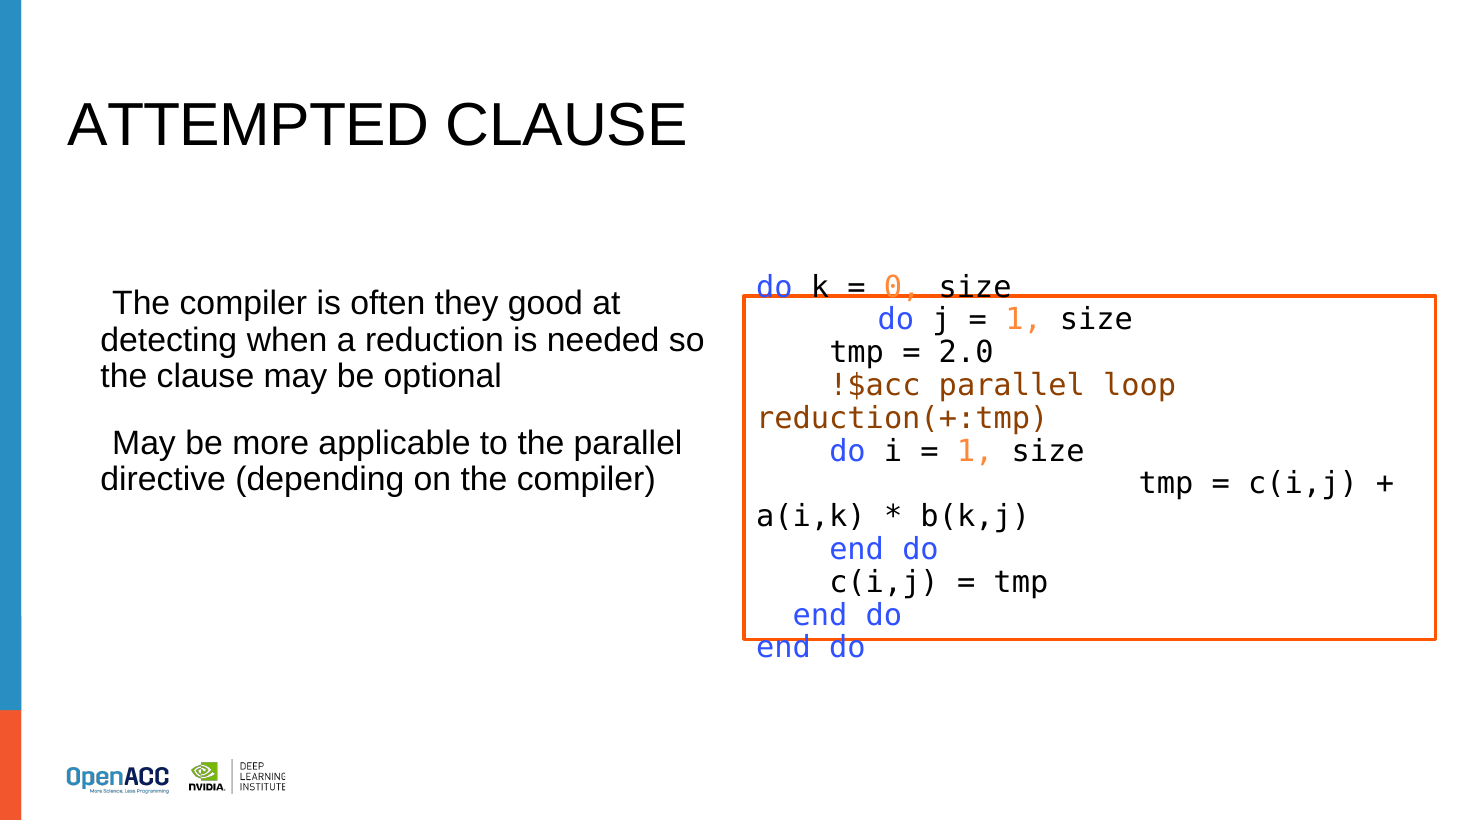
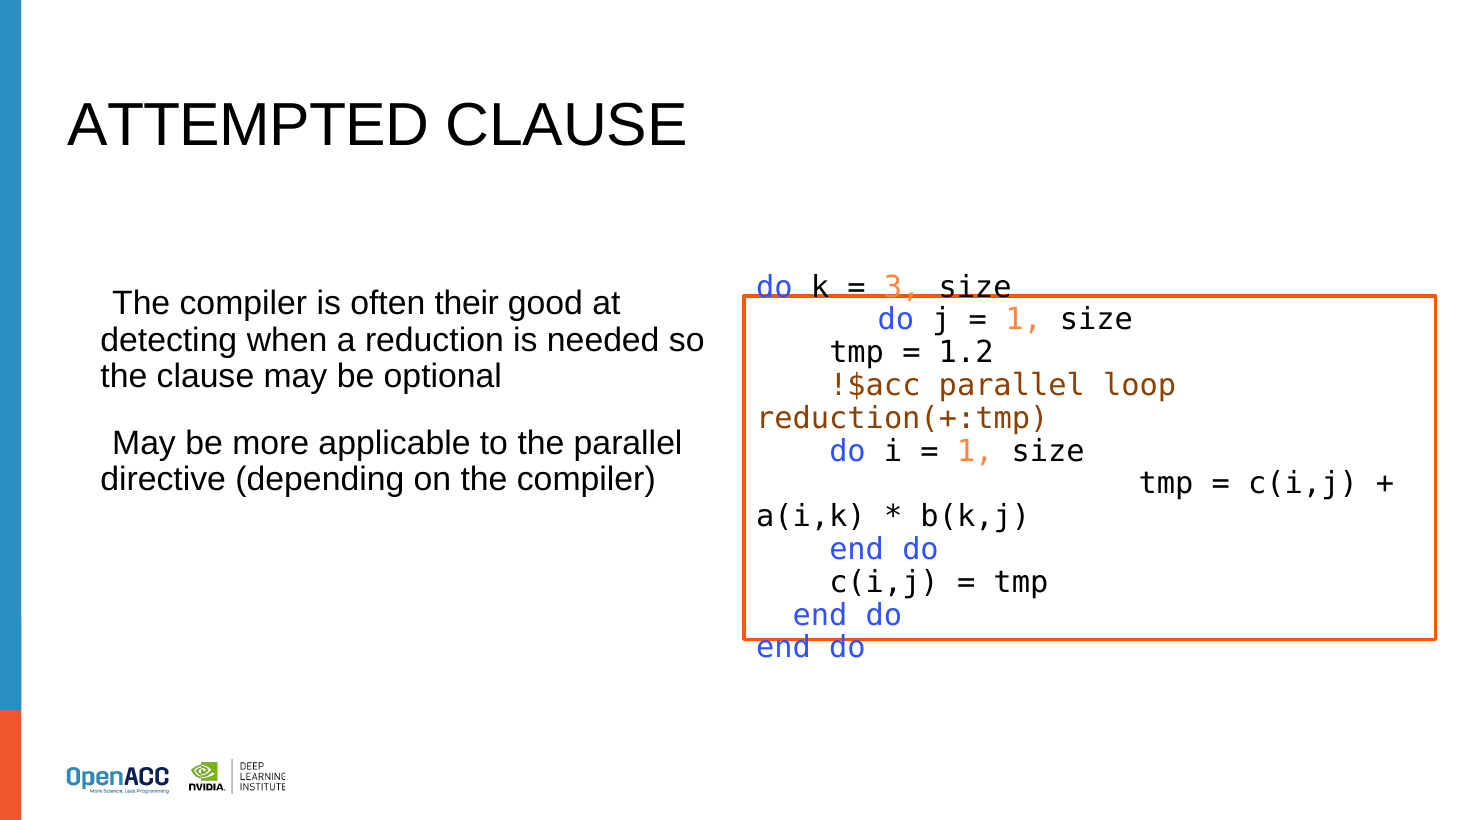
0: 0 -> 3 (902, 287)
they: they -> their (467, 303)
2.0: 2.0 -> 1.2 (966, 352)
